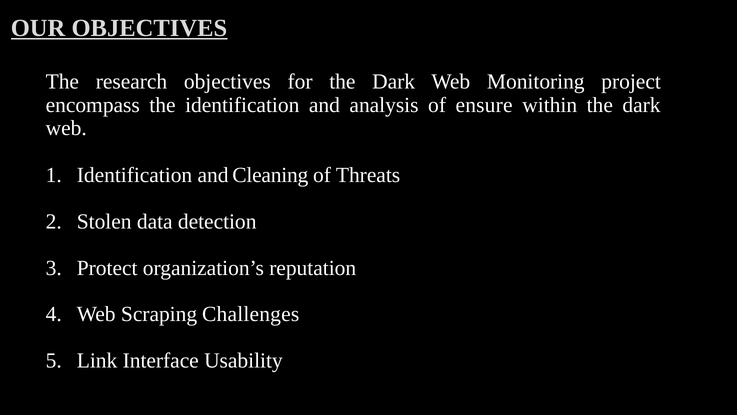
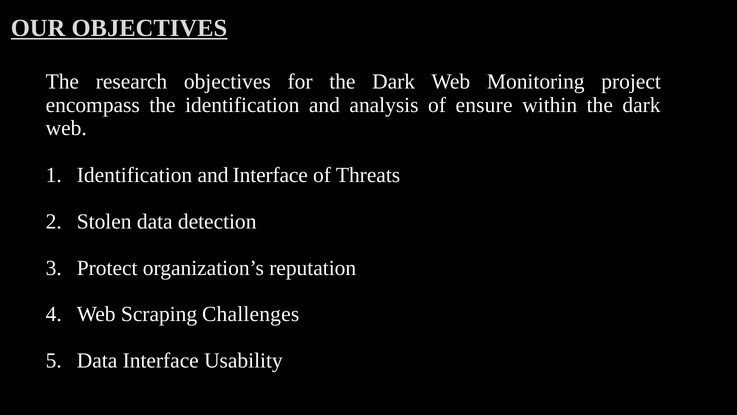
and Cleaning: Cleaning -> Interface (270, 175)
Link: Link -> Data (97, 360)
